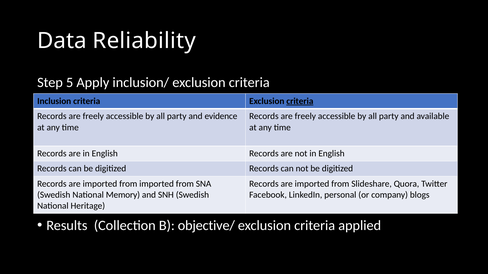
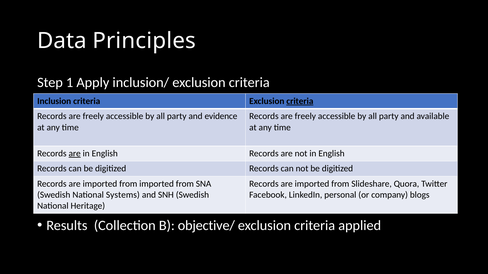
Reliability: Reliability -> Principles (144, 41)
5: 5 -> 1 (70, 83)
are underline: none -> present (75, 154)
Memory: Memory -> Systems (123, 195)
